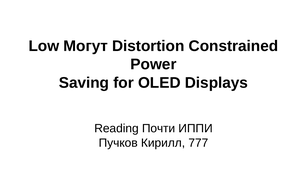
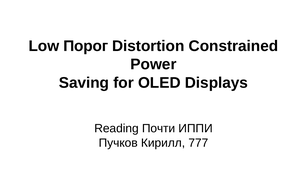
Могут: Могут -> Порог (86, 46)
